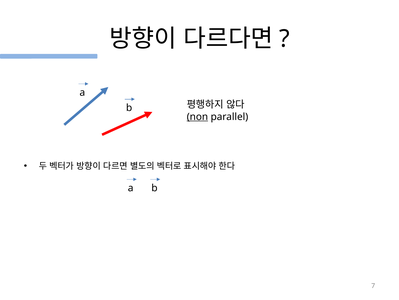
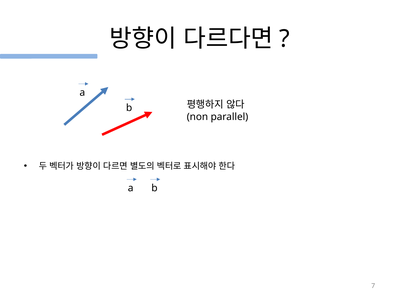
non underline: present -> none (197, 116)
